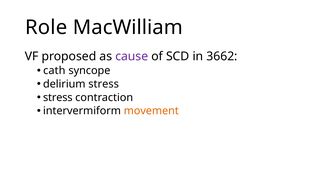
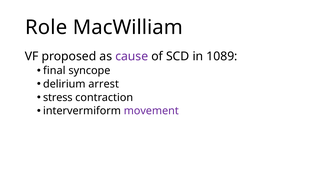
3662: 3662 -> 1089 (222, 56)
cath: cath -> final (54, 71)
delirium stress: stress -> arrest (104, 84)
movement colour: orange -> purple (151, 111)
